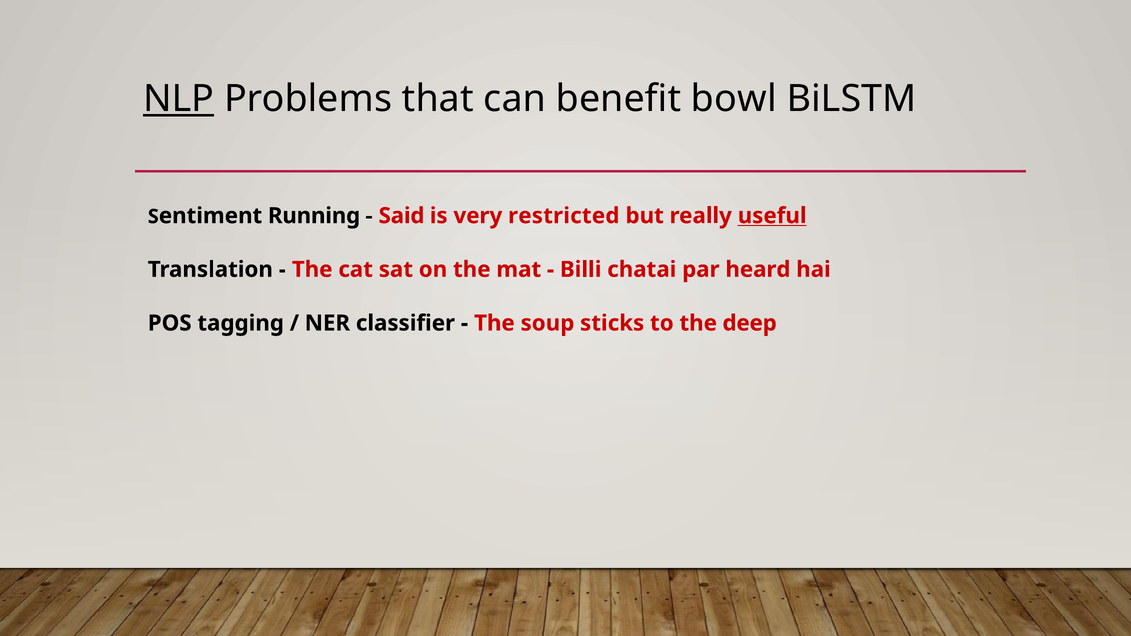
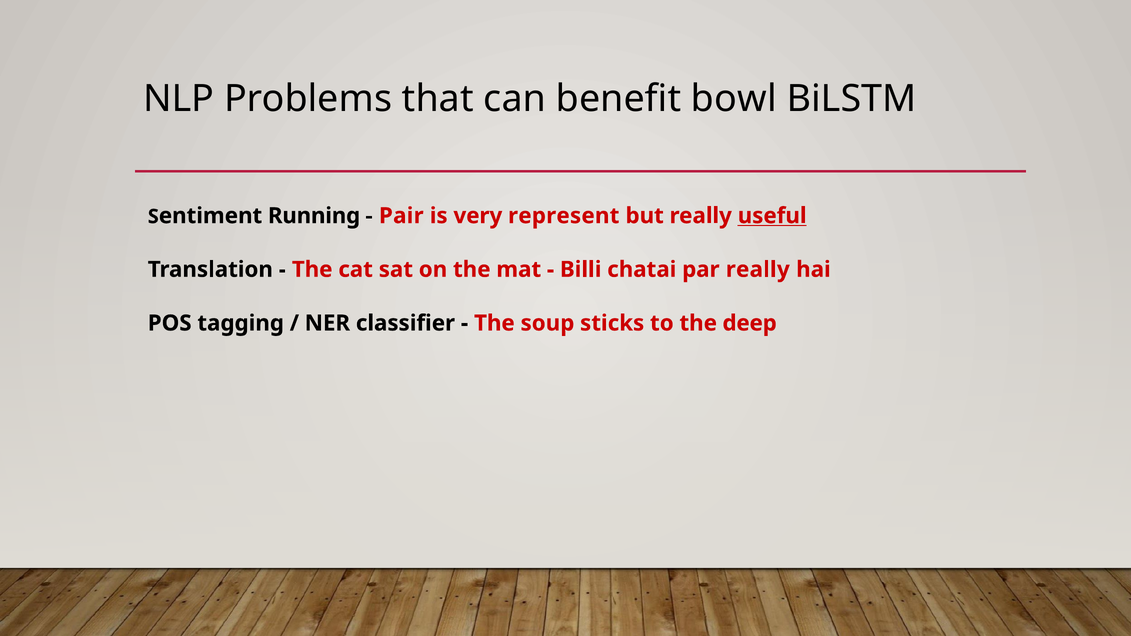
NLP underline: present -> none (179, 99)
Said: Said -> Pair (401, 216)
restricted: restricted -> represent (564, 216)
par heard: heard -> really (758, 270)
